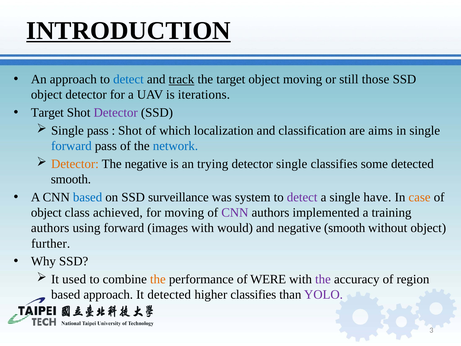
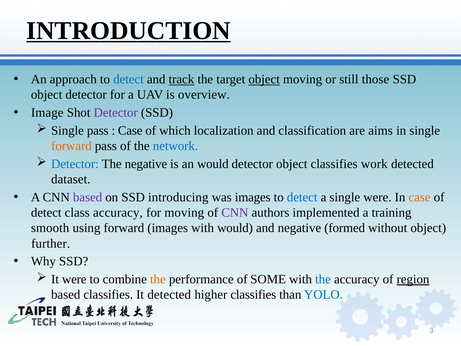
object underline: none -> present (264, 79)
iterations: iterations -> overview (204, 95)
Target: Target -> Image (47, 113)
Shot: Shot -> Case (130, 131)
forward colour: blue -> orange (71, 146)
Detector colour: orange -> blue (75, 164)
an trying: trying -> would (213, 164)
detector single: single -> object (292, 164)
some: some -> work (374, 164)
smooth: smooth -> dataset (71, 179)
based colour: blue -> purple (88, 197)
surveillance: surveillance -> introducing (178, 197)
was system: system -> images (253, 197)
detect colour: purple -> blue (302, 197)
single have: have -> were (377, 197)
object: object -> detect (46, 213)
class achieved: achieved -> accuracy (118, 213)
authors: authors -> smooth (50, 228)
negative smooth: smooth -> formed (345, 228)
It used: used -> were (74, 279)
WERE: WERE -> SOME (268, 279)
the colour: purple -> blue (323, 279)
region underline: none -> present (413, 279)
based approach: approach -> classifies (108, 295)
YOLO colour: purple -> blue (323, 295)
